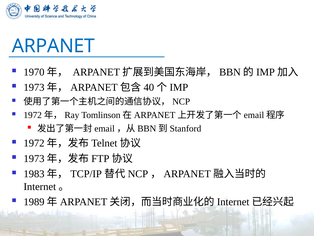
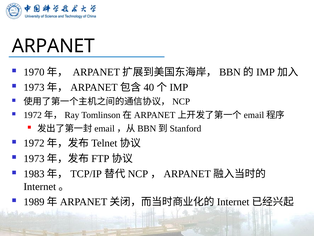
ARPANET colour: blue -> black (53, 46)
